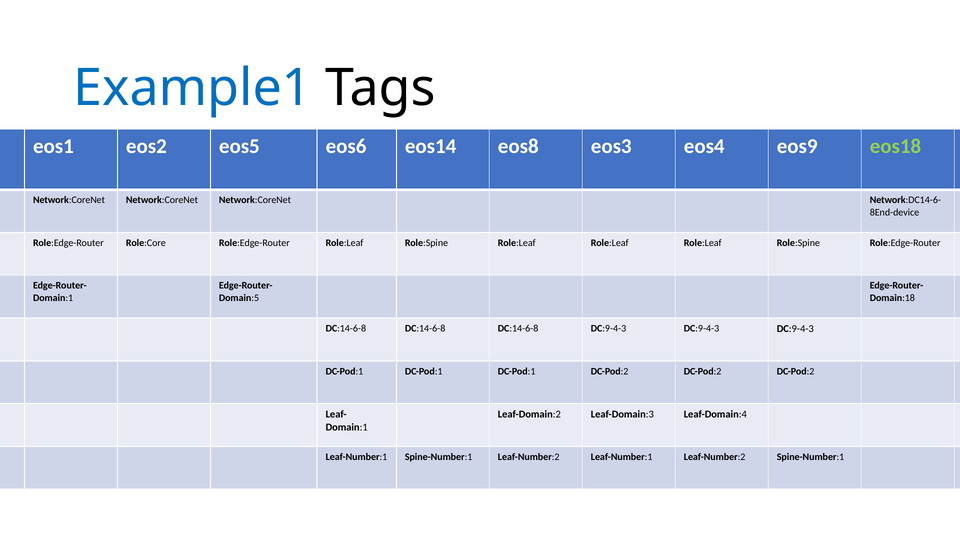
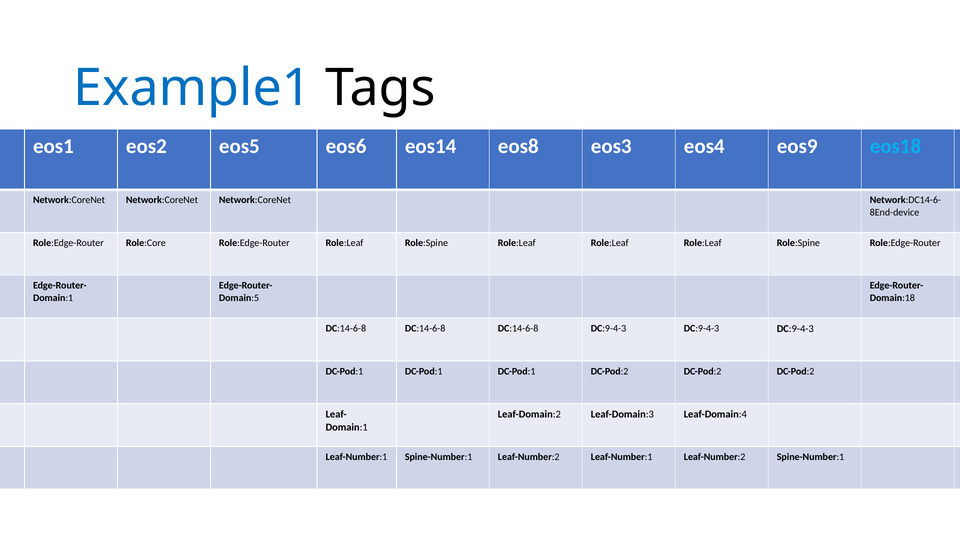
eos18 colour: light green -> light blue (895, 146)
